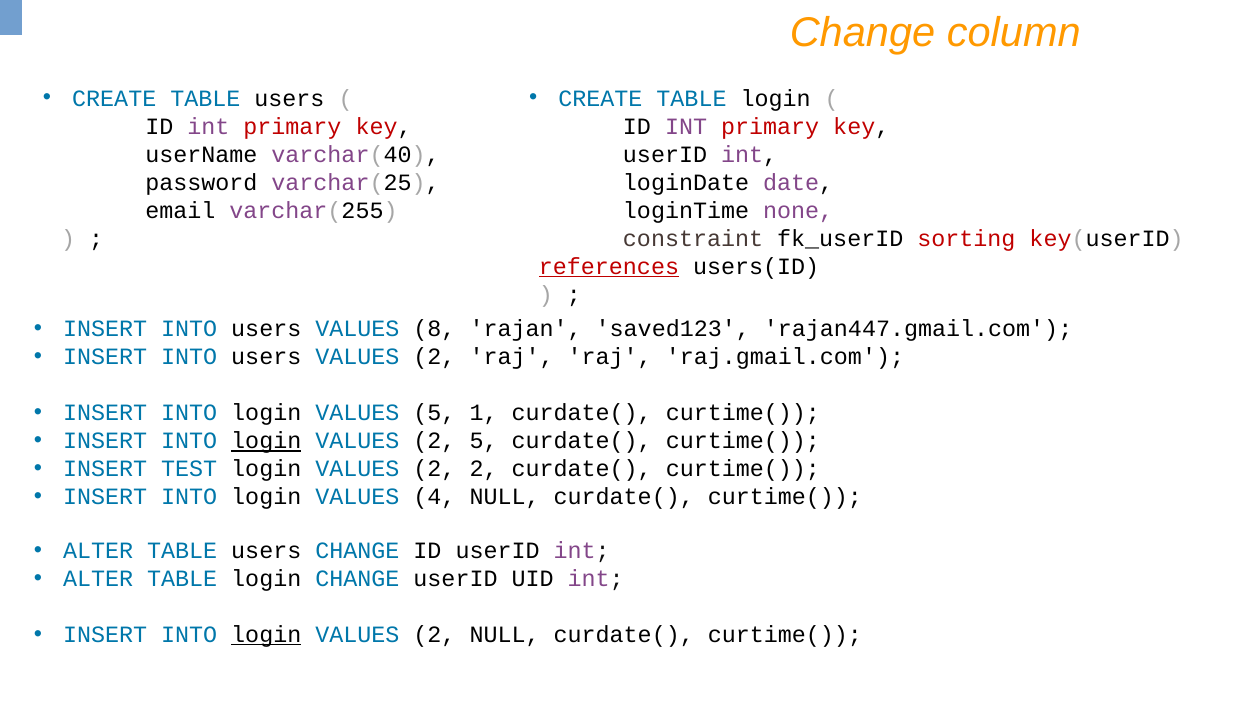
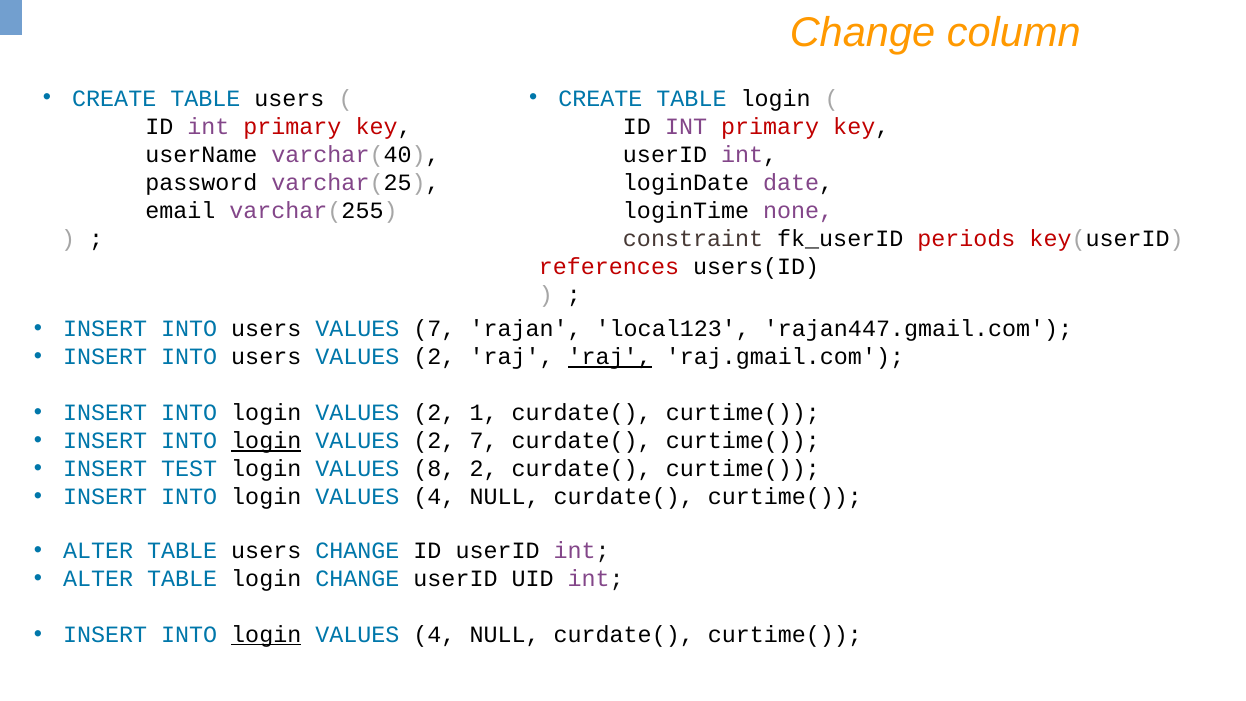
sorting: sorting -> periods (966, 239)
references underline: present -> none (609, 267)
VALUES 8: 8 -> 7 (434, 329)
saved123: saved123 -> local123 (673, 329)
raj underline: none -> present (610, 357)
5: 5 -> 2 (434, 413)
2 5: 5 -> 7 (484, 441)
2: 2 -> 8 (434, 469)
2: 2 -> 4 (434, 635)
